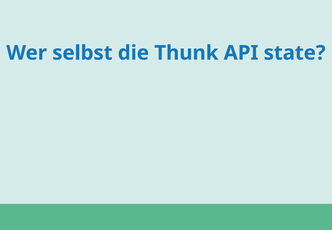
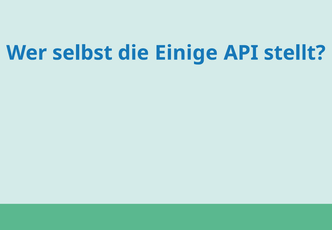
Thunk: Thunk -> Einige (186, 53)
state: state -> stellt (295, 53)
